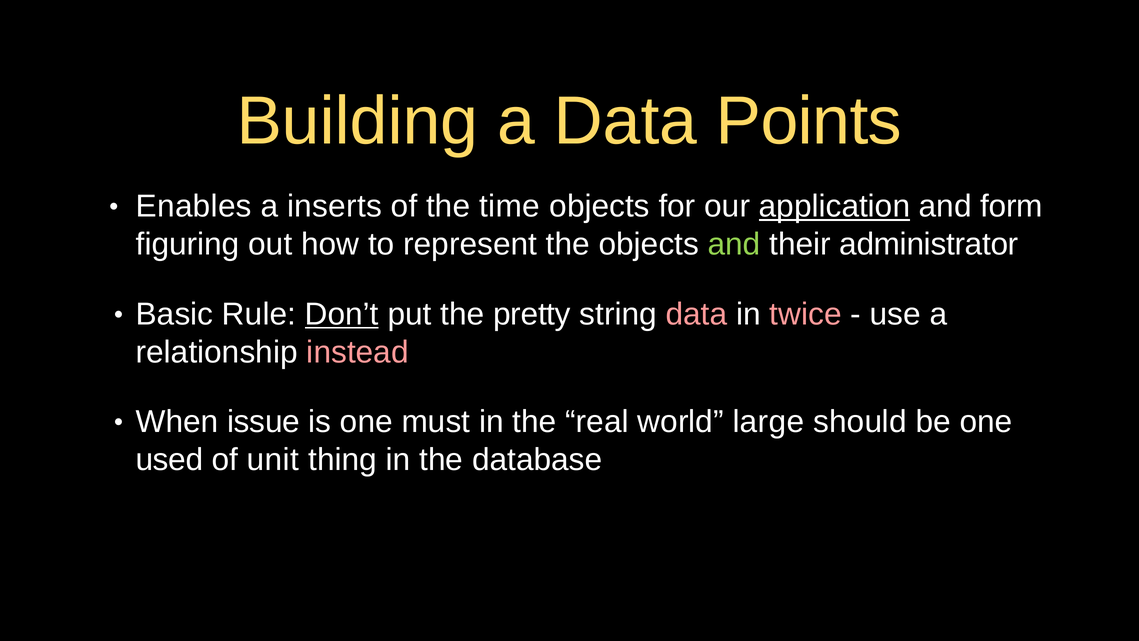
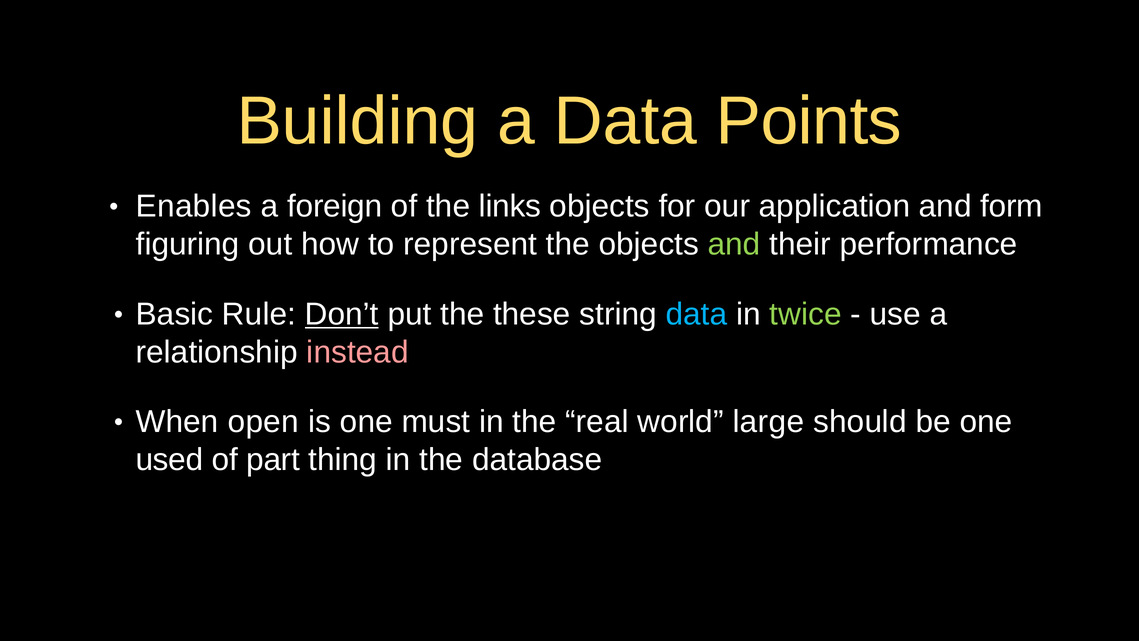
inserts: inserts -> foreign (335, 206)
time: time -> links (510, 206)
application underline: present -> none (834, 206)
administrator: administrator -> performance (929, 244)
pretty: pretty -> these (532, 314)
data colour: pink -> light blue (696, 314)
twice colour: pink -> light green (806, 314)
issue: issue -> open (263, 422)
unit: unit -> part (273, 460)
